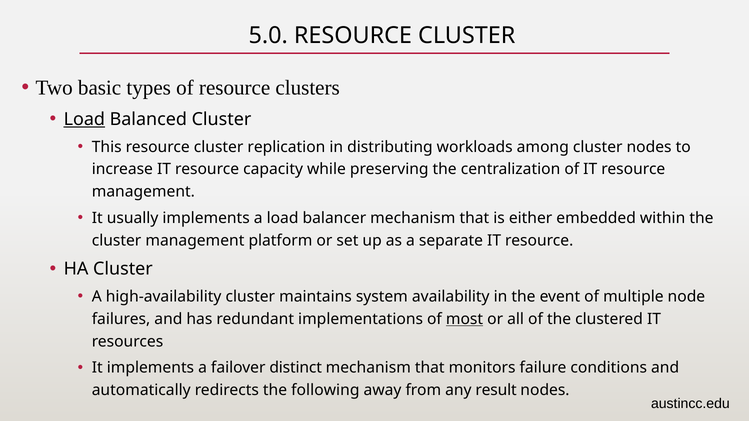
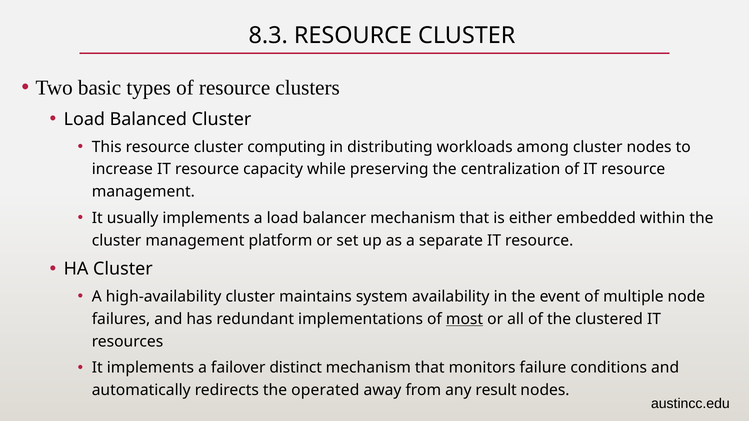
5.0: 5.0 -> 8.3 (268, 36)
Load underline: present -> none (84, 119)
replication: replication -> computing (286, 147)
following: following -> operated (325, 391)
